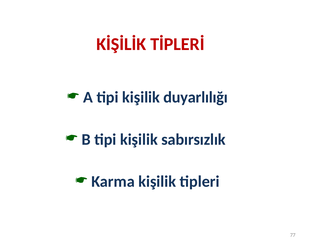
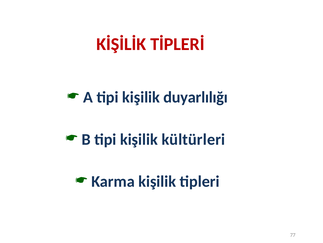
sabırsızlık: sabırsızlık -> kültürleri (193, 139)
